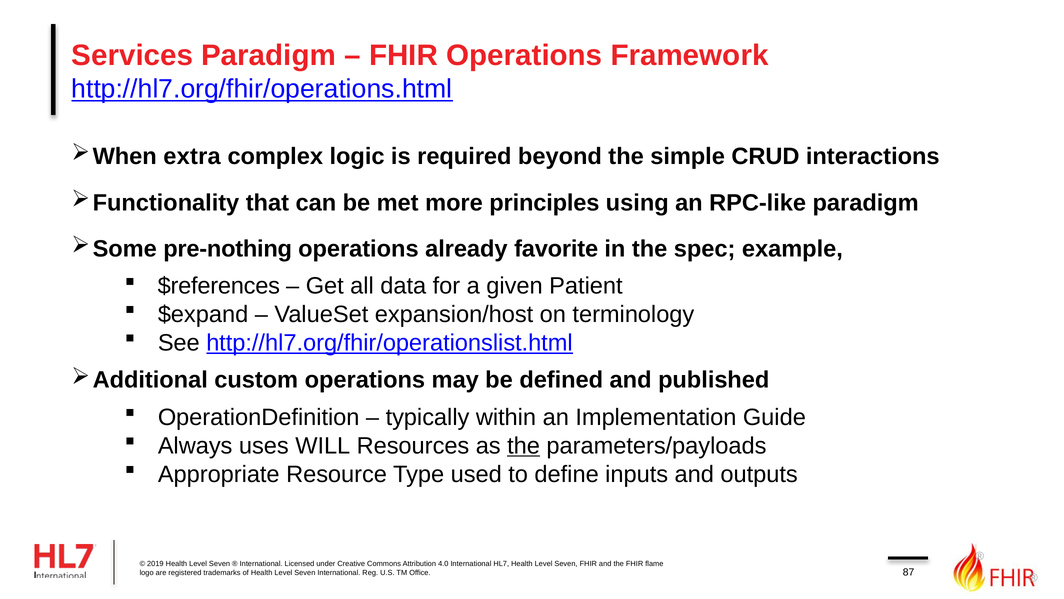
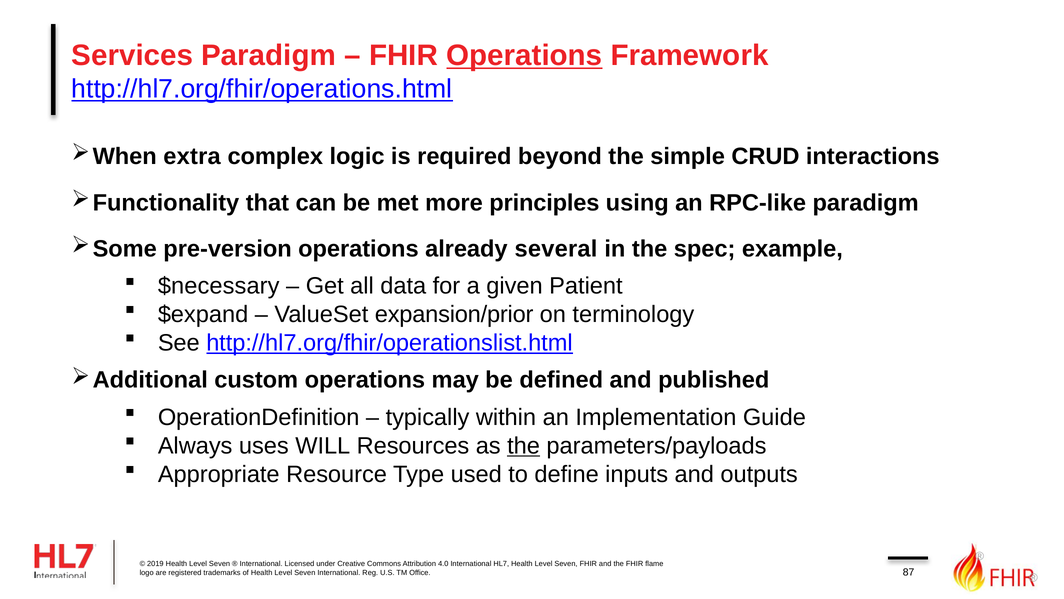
Operations underline: none -> present (524, 56)
pre-nothing: pre-nothing -> pre-version (228, 249)
favorite: favorite -> several (556, 249)
$references: $references -> $necessary (219, 286)
expansion/host: expansion/host -> expansion/prior (454, 314)
